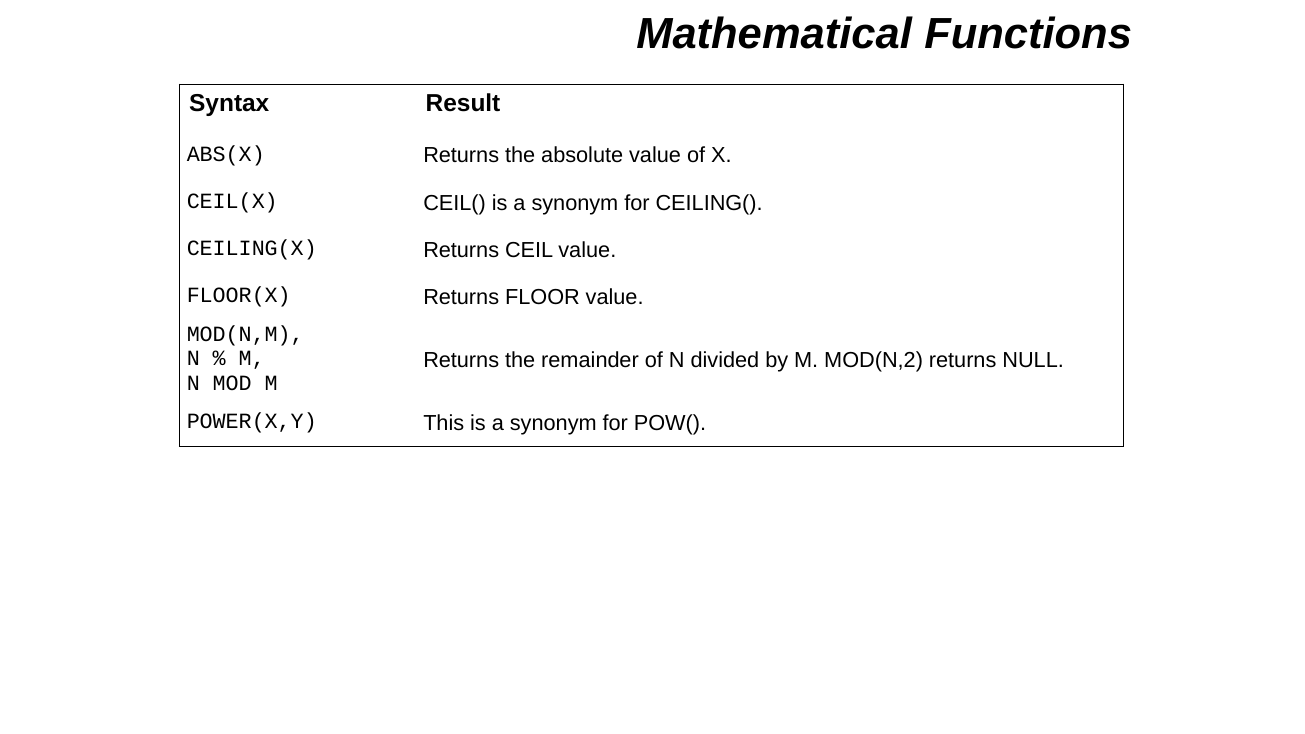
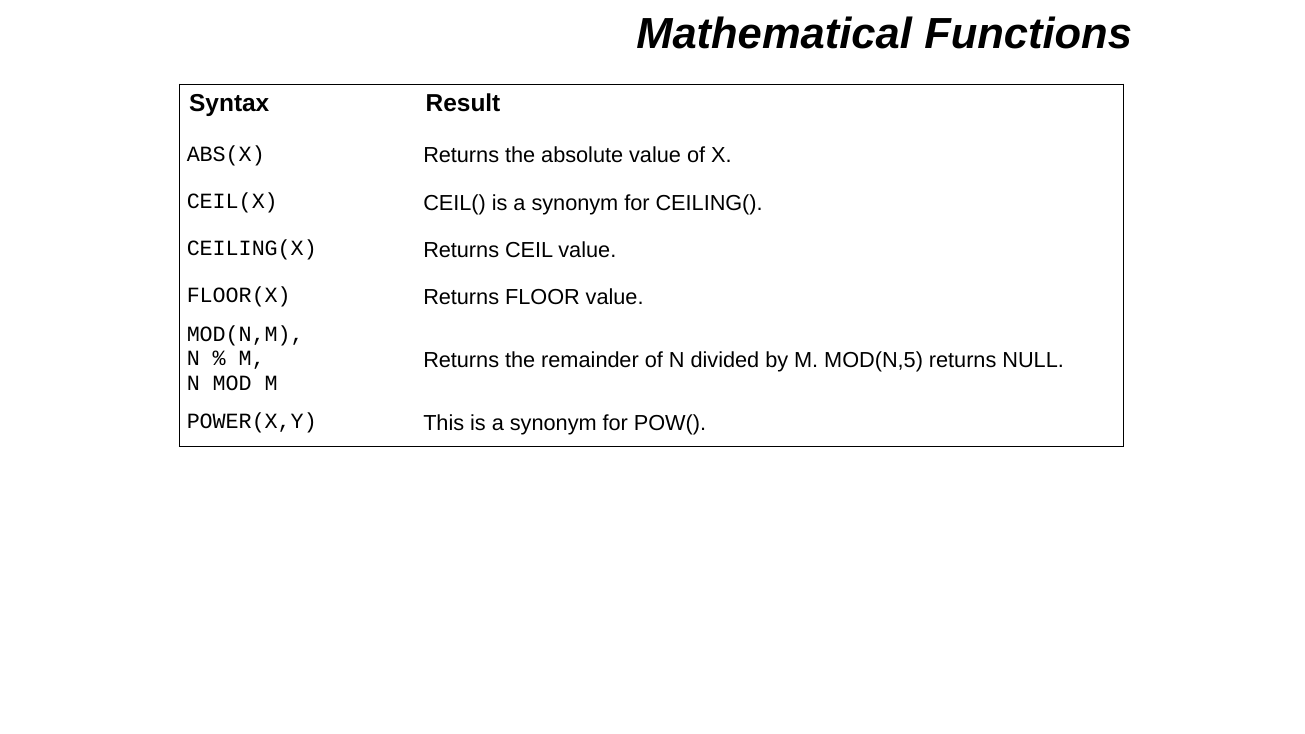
MOD(N,2: MOD(N,2 -> MOD(N,5 (874, 360)
